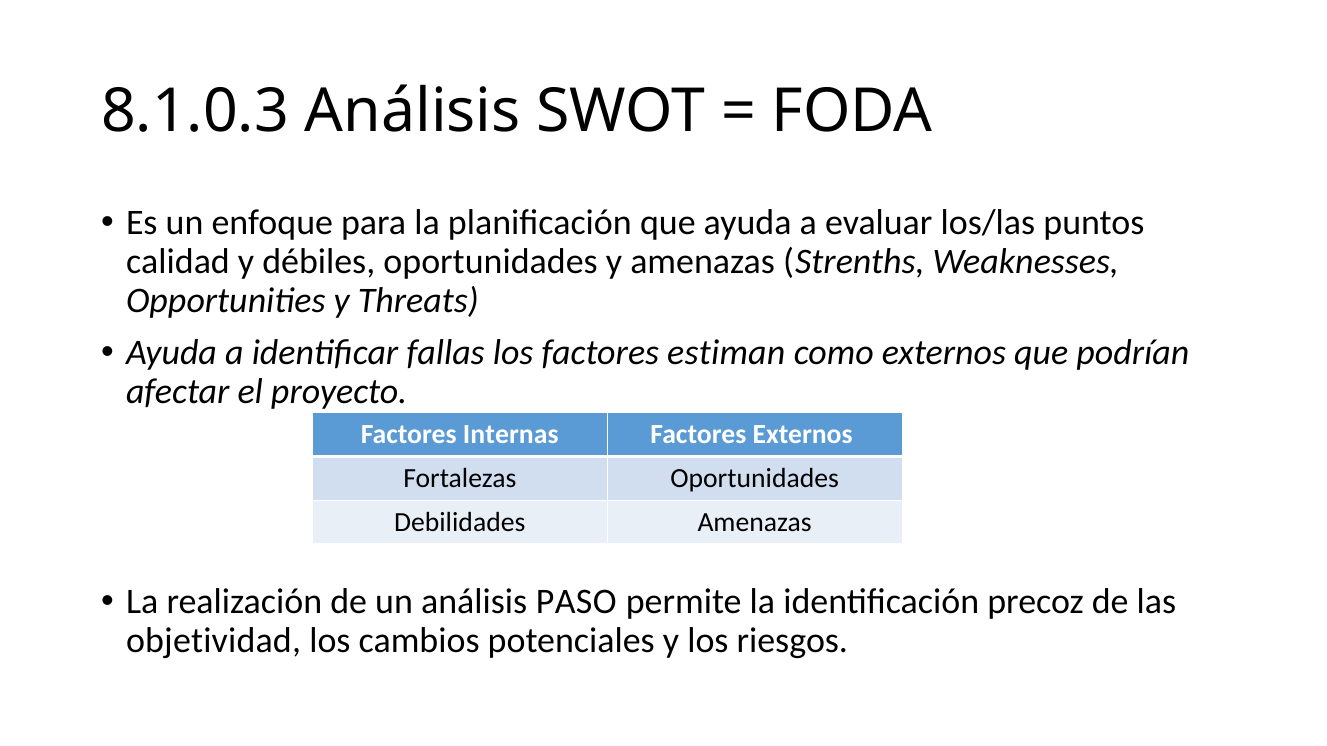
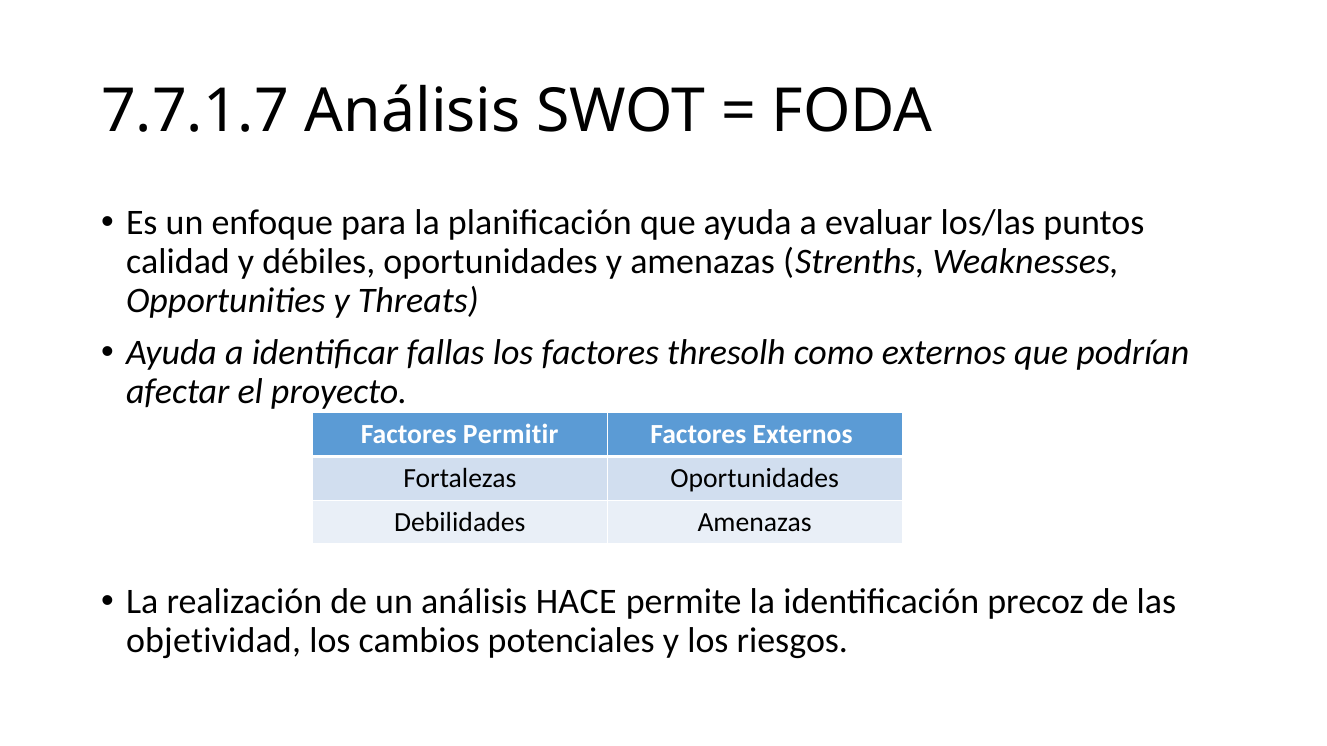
8.1.0.3: 8.1.0.3 -> 7.7.1.7 (195, 111)
estiman: estiman -> thresolh (726, 353)
Internas: Internas -> Permitir (511, 435)
PASO: PASO -> HACE (576, 602)
